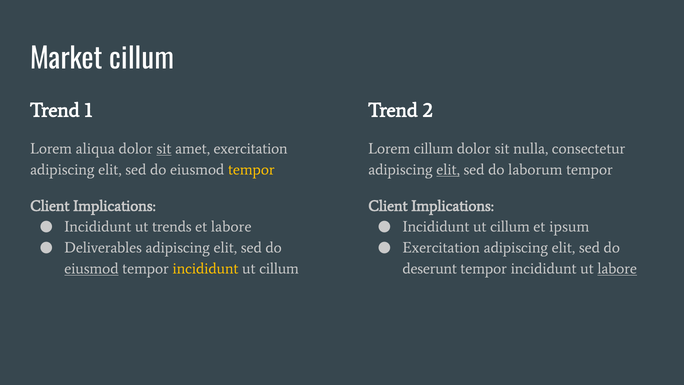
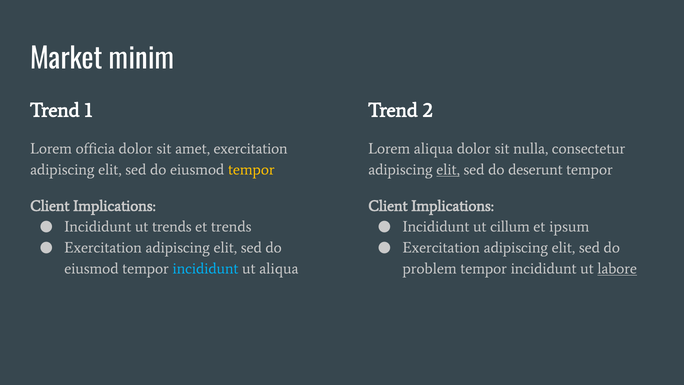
Market cillum: cillum -> minim (142, 59)
aliqua: aliqua -> officia (95, 149)
sit underline: present -> none (164, 149)
Lorem cillum: cillum -> aliqua (433, 149)
laborum: laborum -> deserunt (535, 170)
et labore: labore -> trends (231, 227)
Deliverables: Deliverables -> Exercitation (103, 248)
eiusmod underline: present -> none (91, 269)
incididunt colour: yellow -> light blue (206, 269)
cillum: cillum -> aliqua (279, 269)
deserunt: deserunt -> problem (430, 269)
